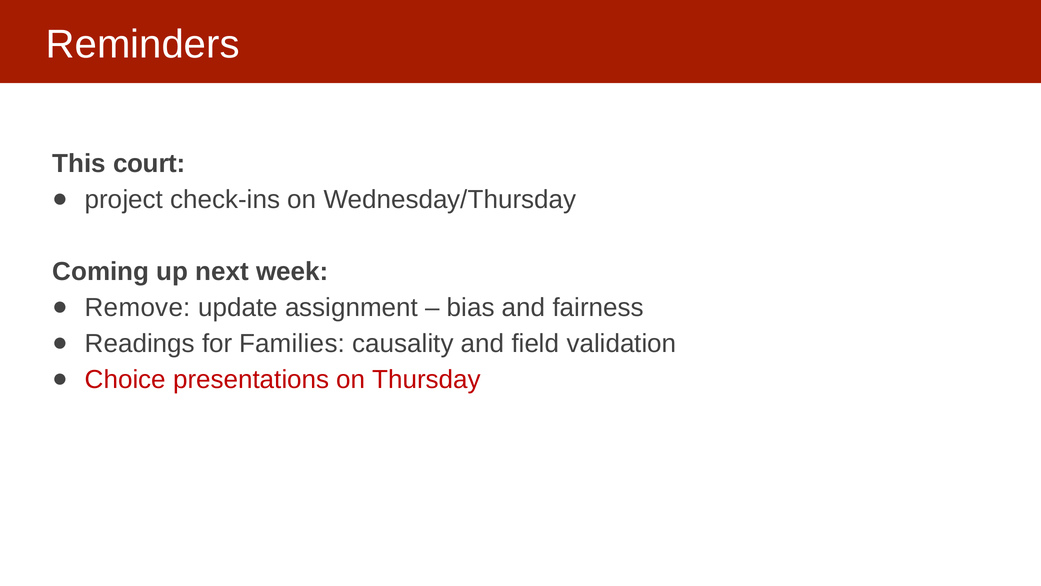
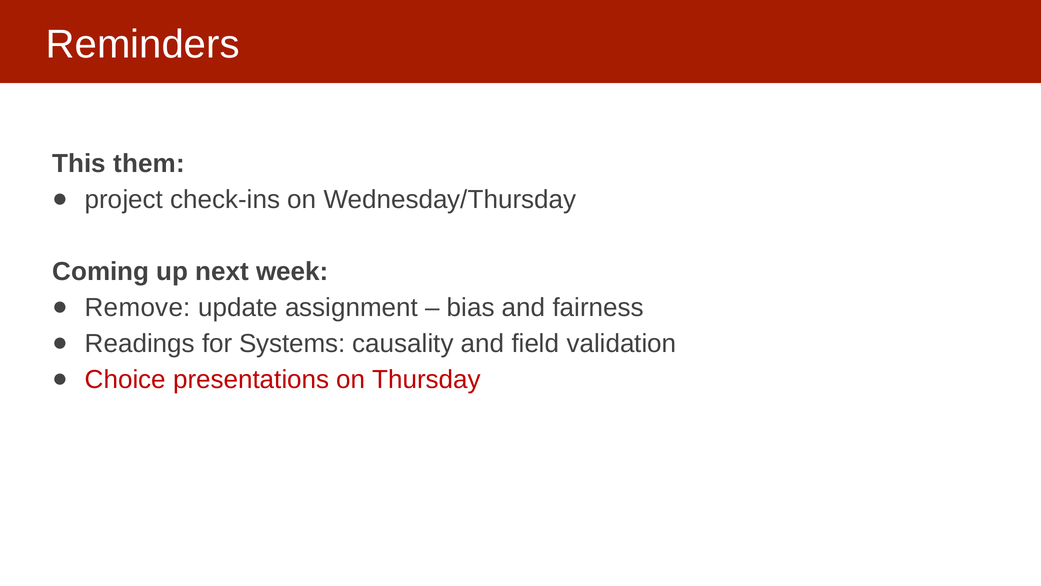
court: court -> them (149, 164)
Families: Families -> Systems (292, 343)
